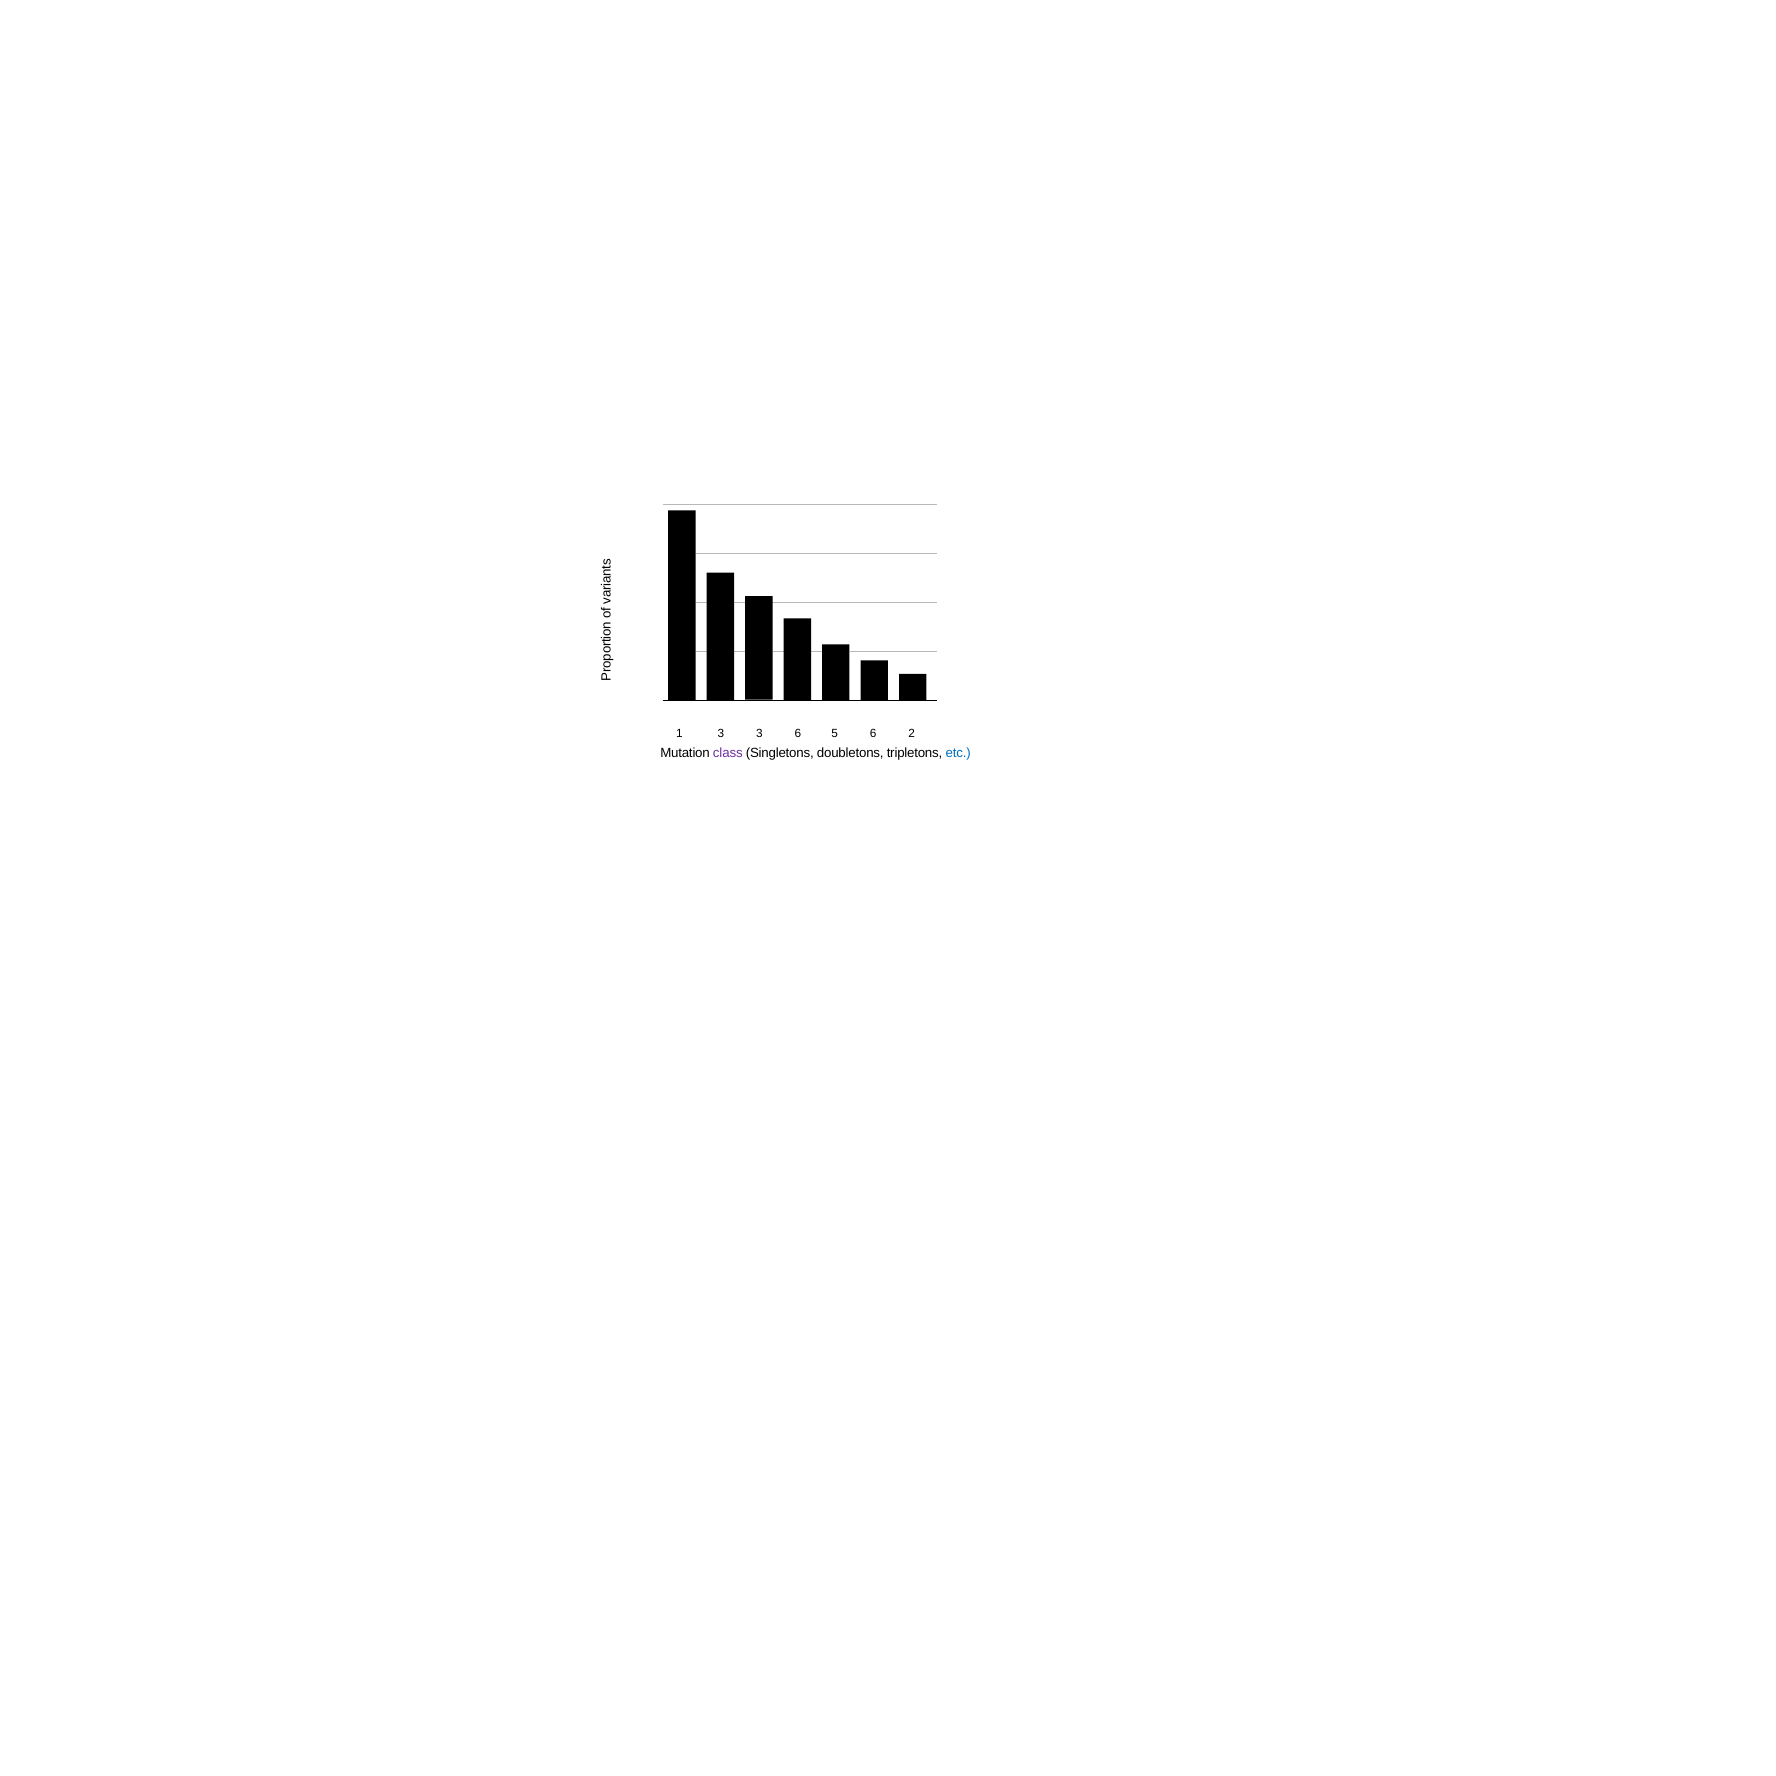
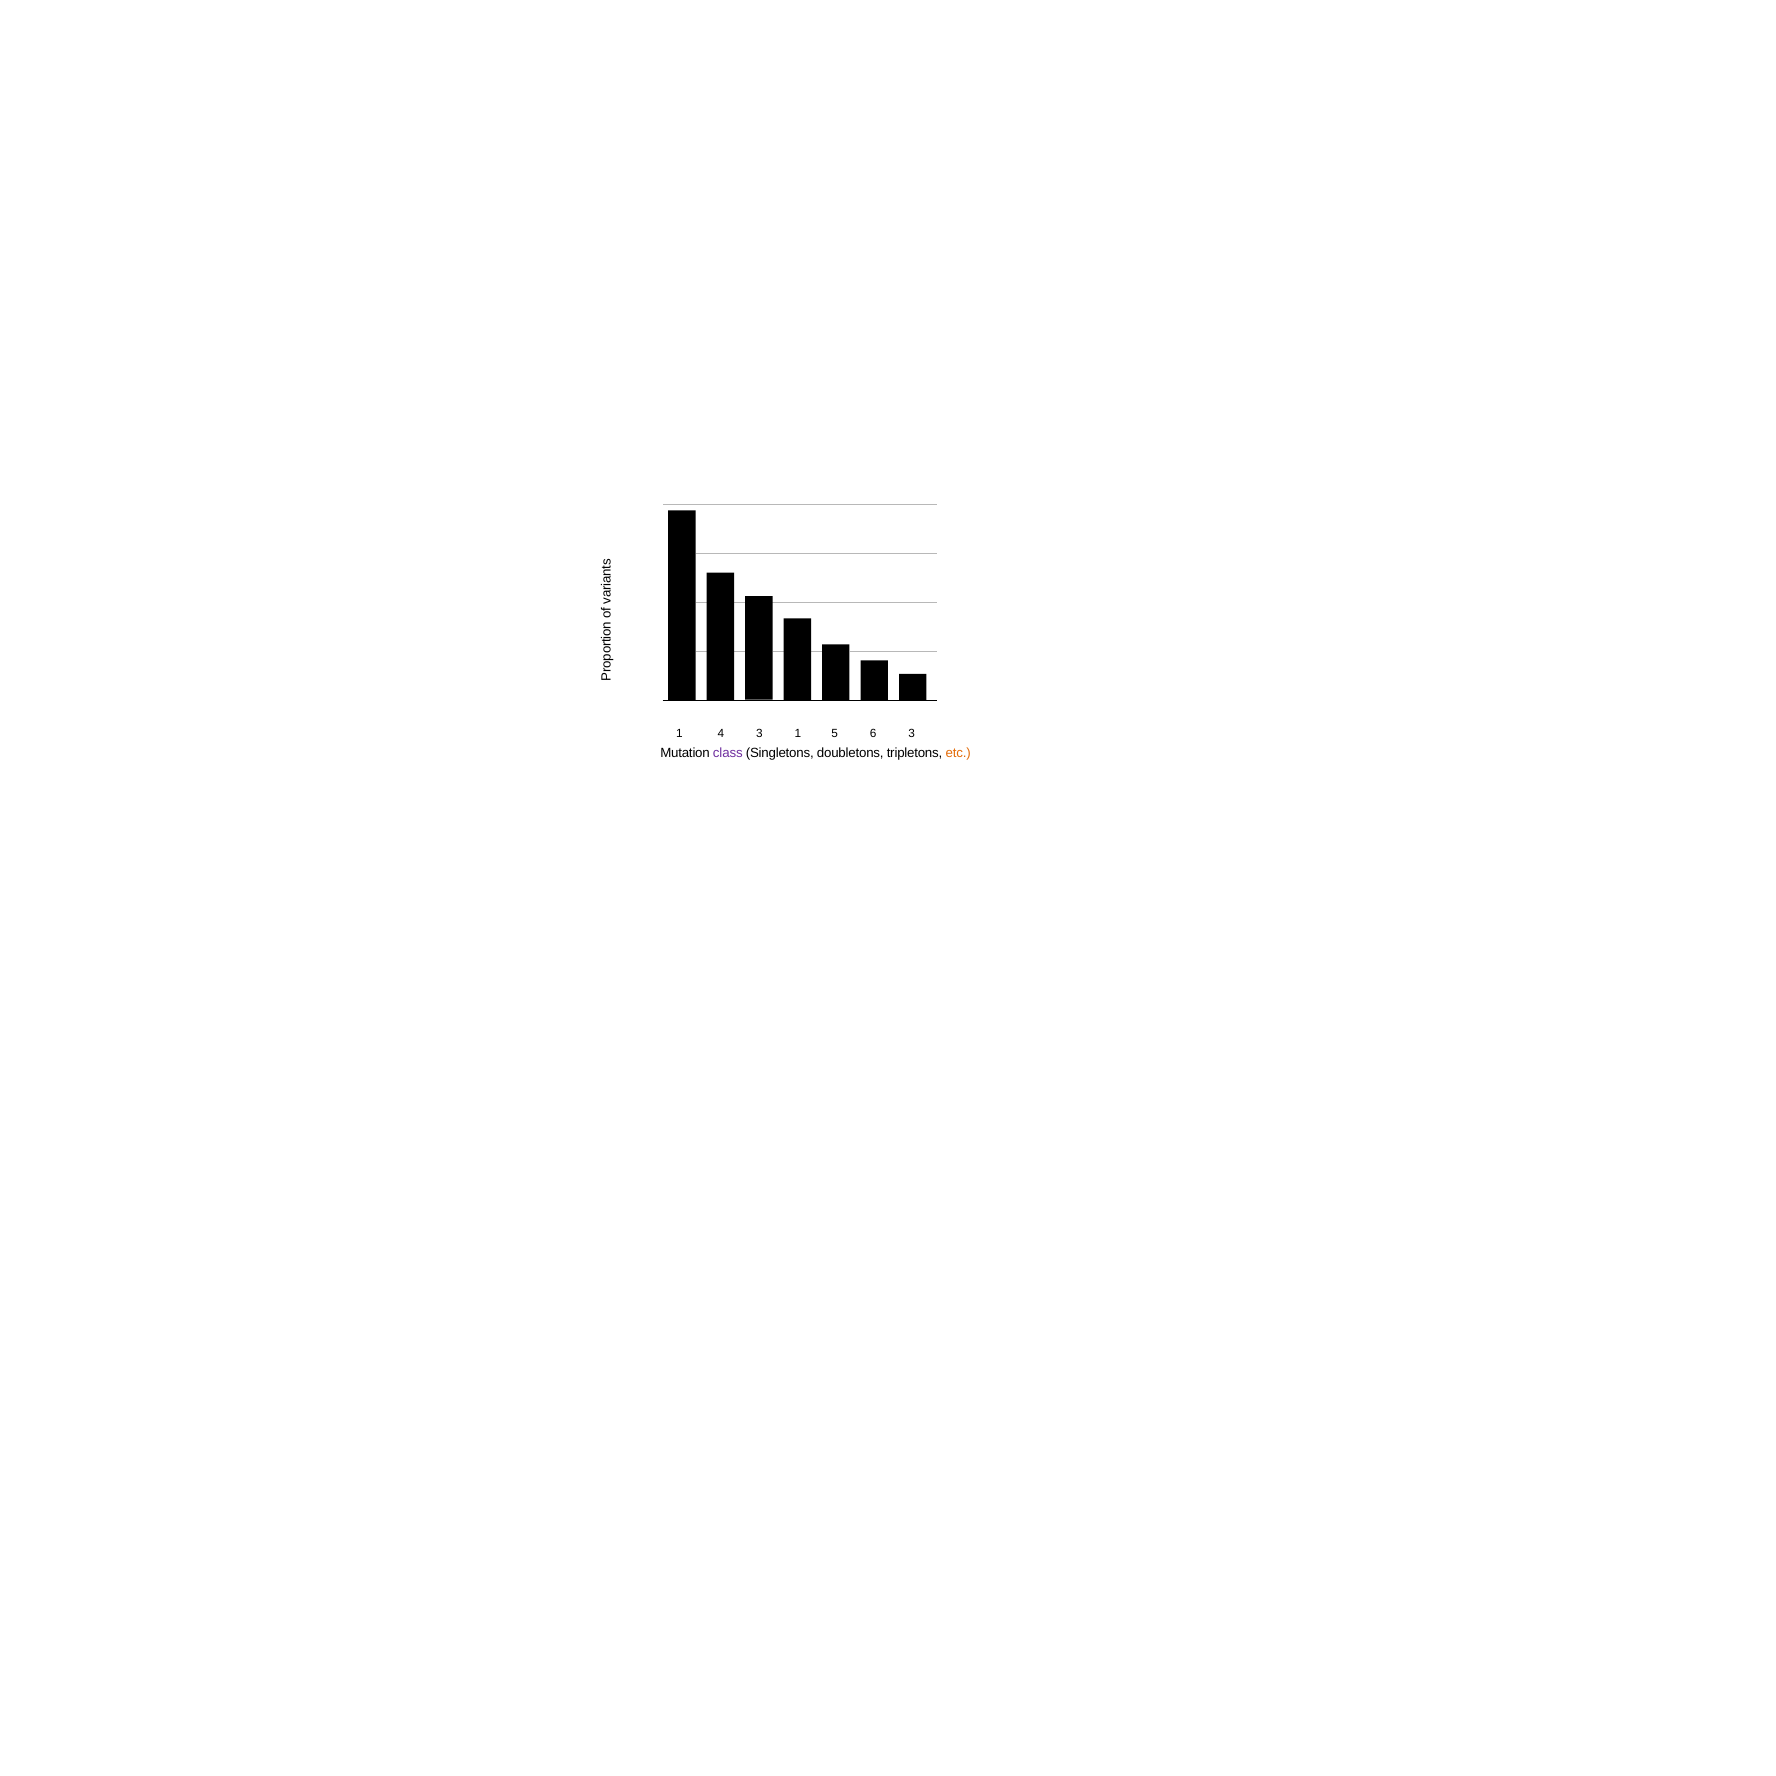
1 3: 3 -> 4 (721, 734)
6: 6 -> 1 (798, 734)
6 2: 2 -> 3 (912, 734)
etc colour: blue -> orange (958, 754)
